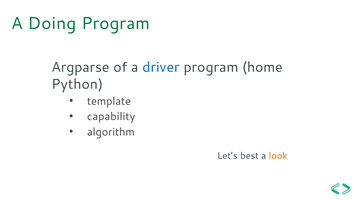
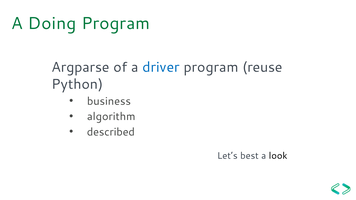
home: home -> reuse (262, 67)
template: template -> business (109, 101)
capability: capability -> algorithm (111, 117)
algorithm: algorithm -> described (111, 132)
look colour: orange -> black (278, 156)
